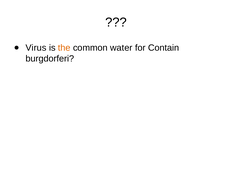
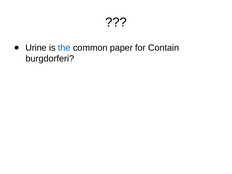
Virus: Virus -> Urine (36, 48)
the colour: orange -> blue (64, 48)
water: water -> paper (121, 48)
